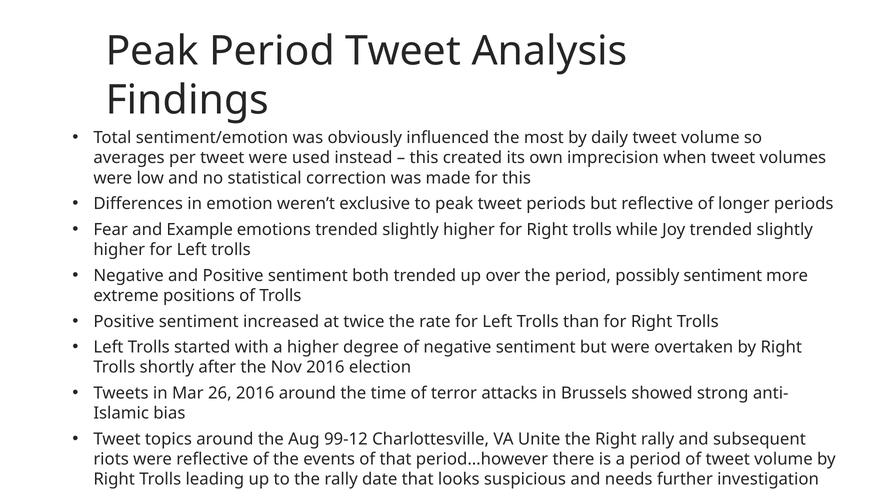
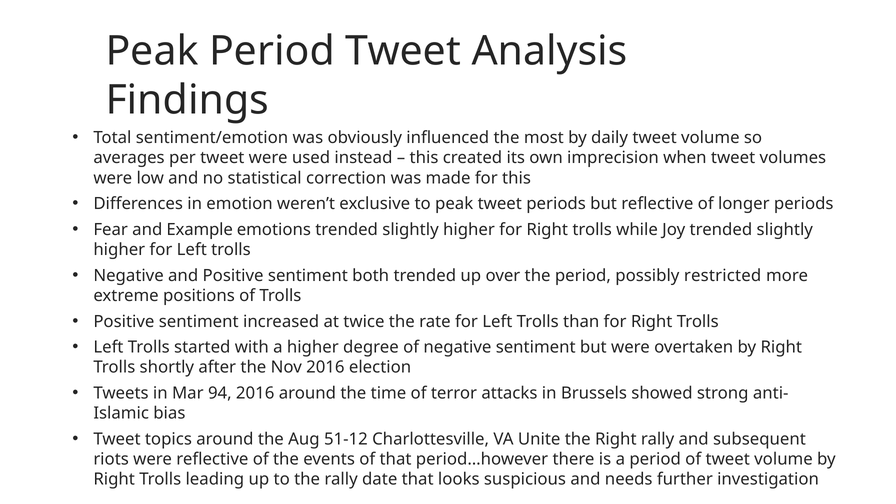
possibly sentiment: sentiment -> restricted (723, 276)
26: 26 -> 94 (220, 393)
99-12: 99-12 -> 51-12 (346, 439)
